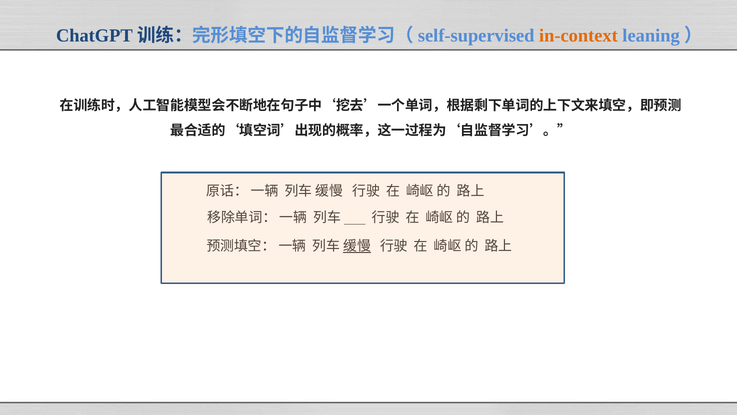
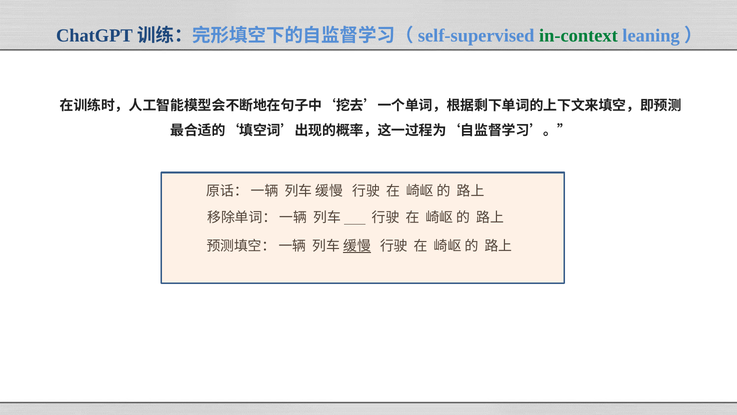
in-context colour: orange -> green (578, 36)
